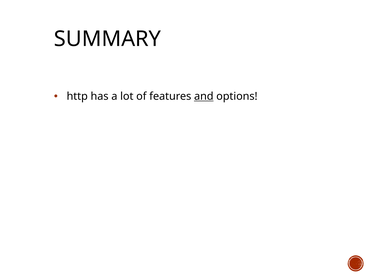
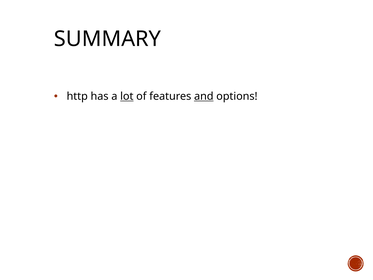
lot underline: none -> present (127, 96)
